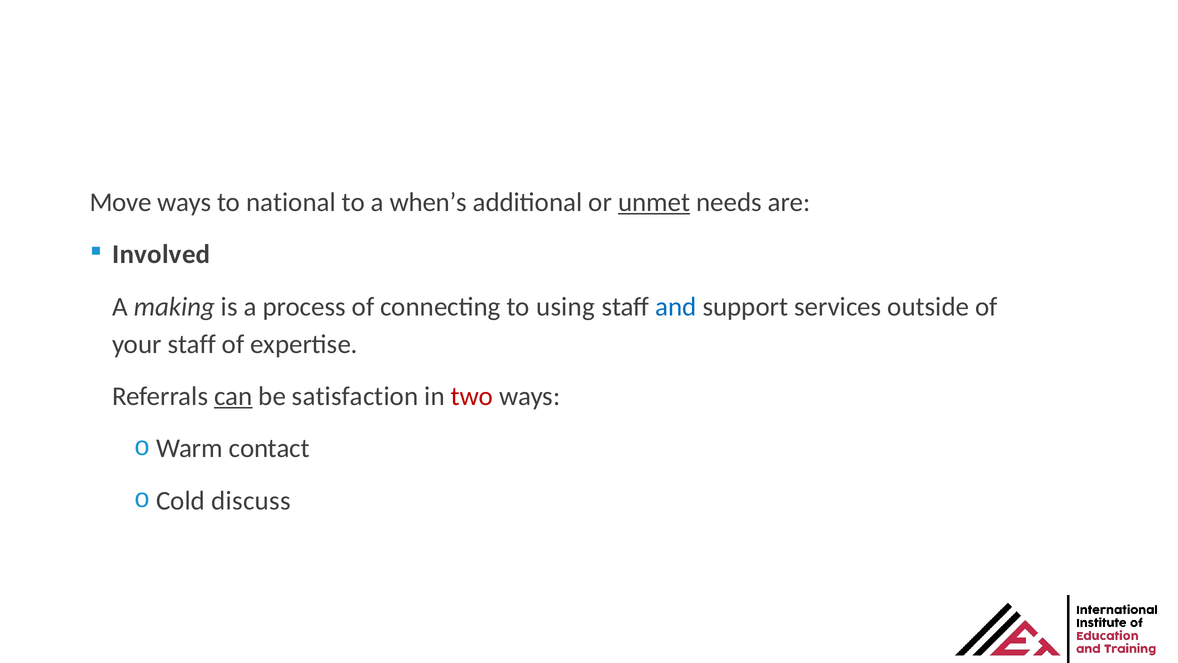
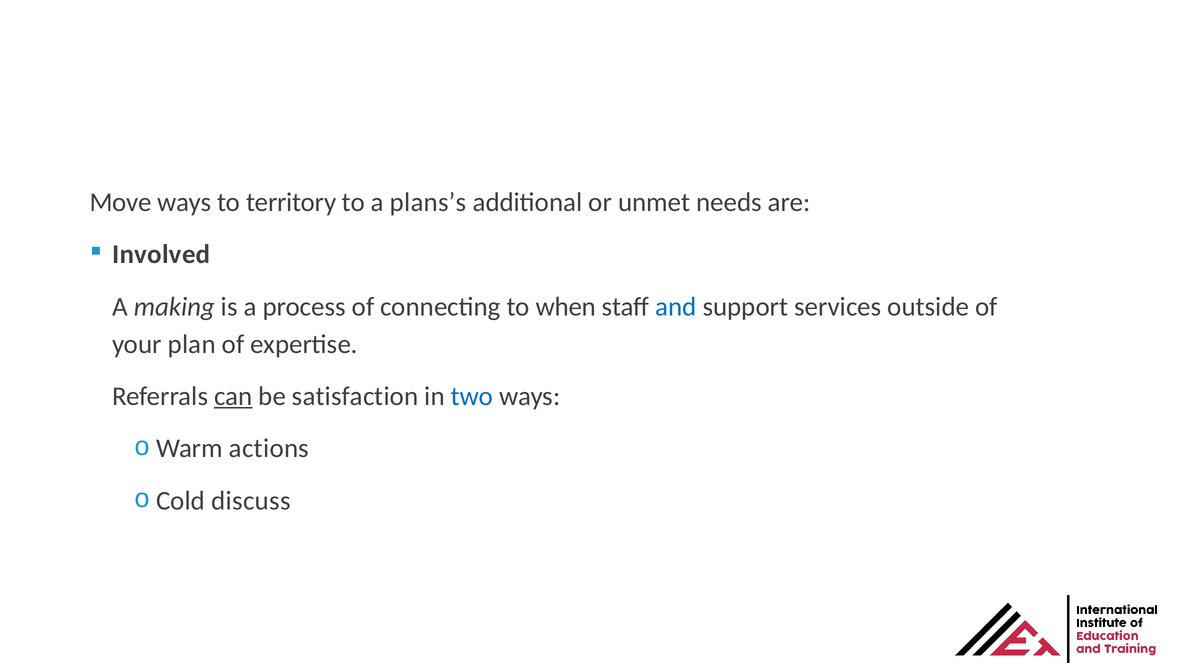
national: national -> territory (291, 202)
when’s: when’s -> plans’s (428, 202)
unmet underline: present -> none (654, 202)
using: using -> when (566, 306)
your staff: staff -> plan (192, 344)
two colour: red -> blue (472, 396)
contact: contact -> actions (269, 448)
